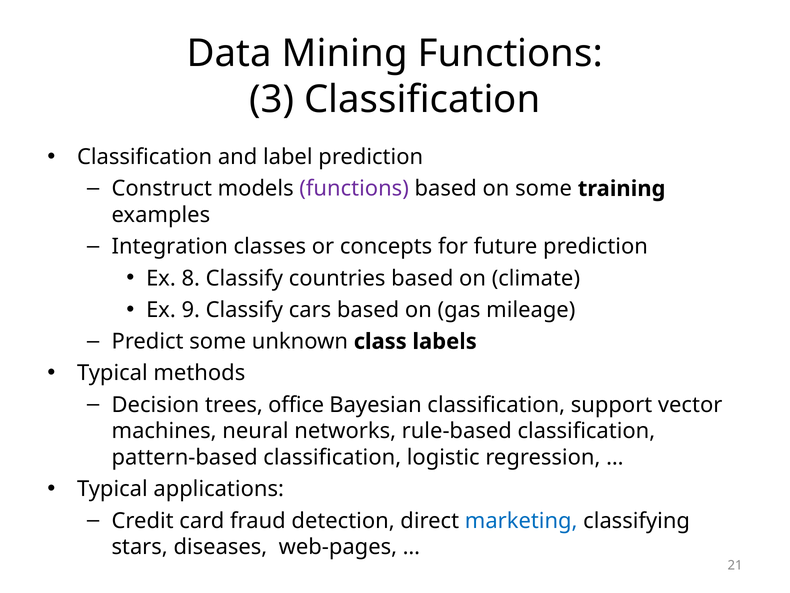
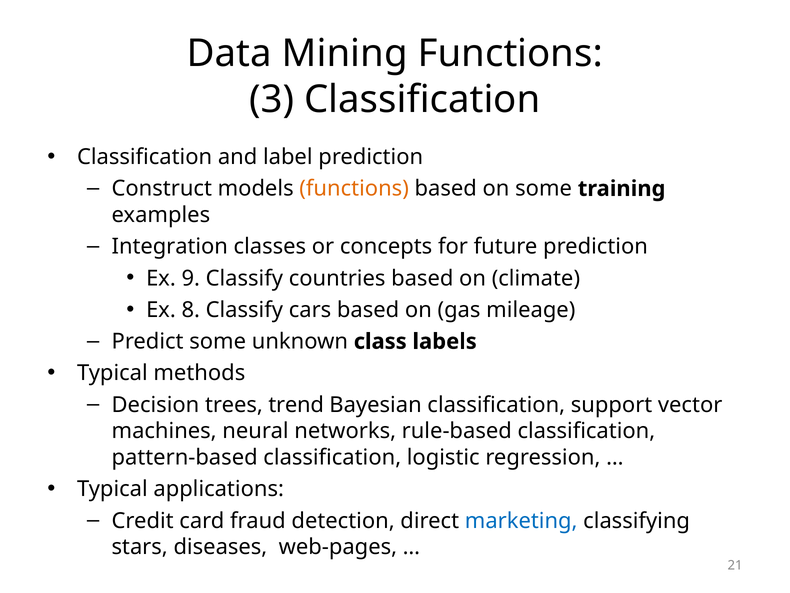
functions colour: purple -> orange (354, 189)
8: 8 -> 9 (191, 278)
9: 9 -> 8 (191, 310)
office: office -> trend (296, 404)
